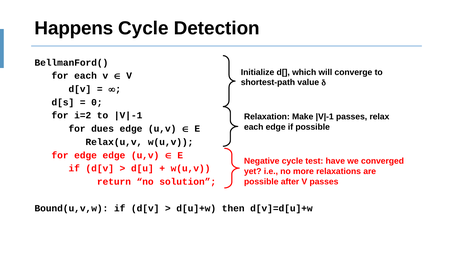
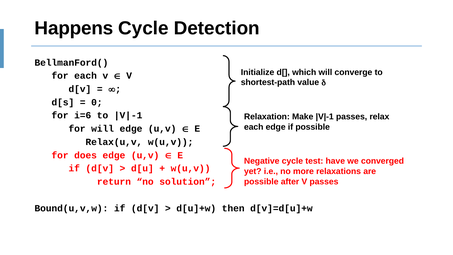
i=2: i=2 -> i=6 (83, 115)
for dues: dues -> will (103, 129)
for edge: edge -> does (86, 155)
